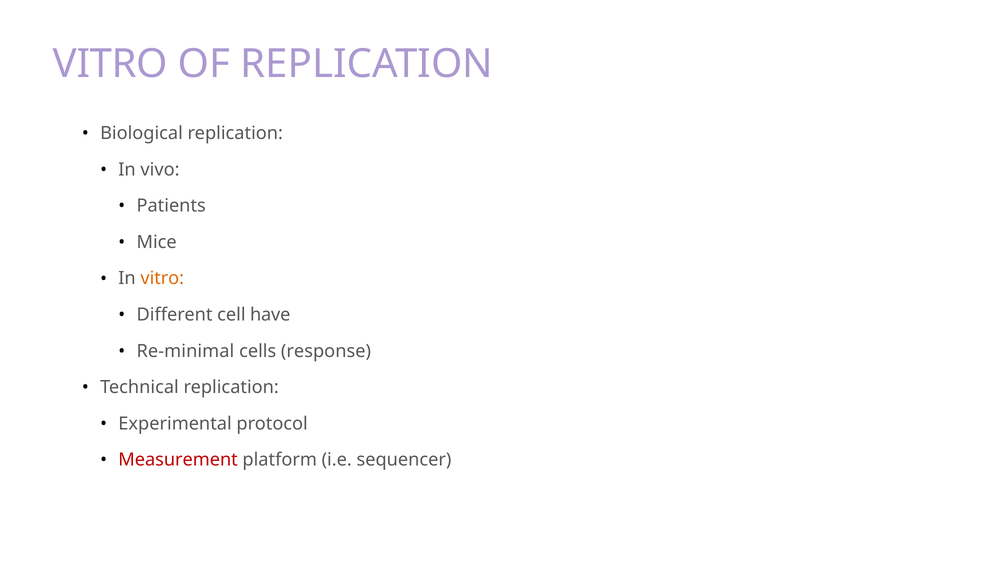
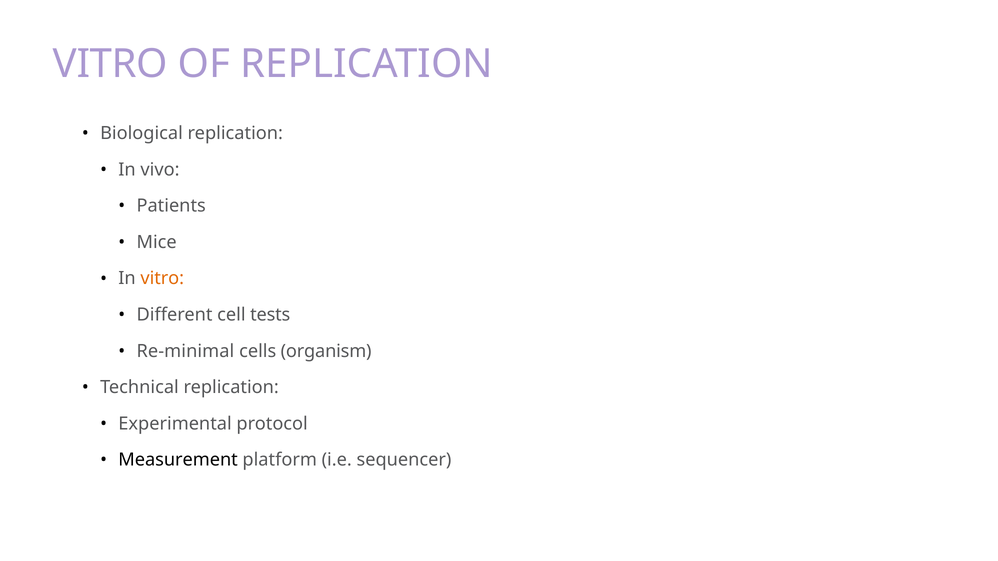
have: have -> tests (270, 315)
response: response -> organism (326, 351)
Measurement colour: red -> black (178, 460)
